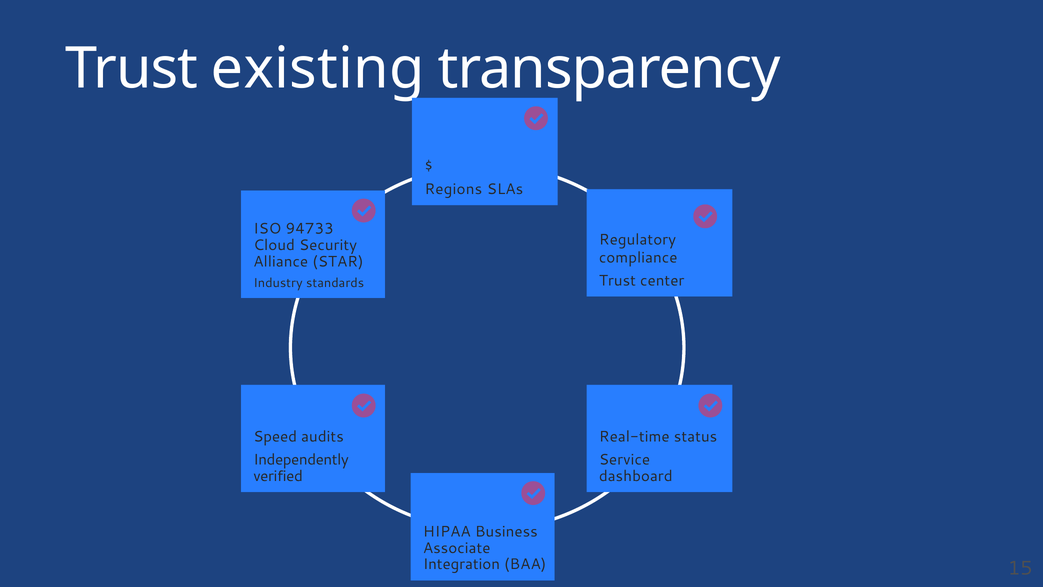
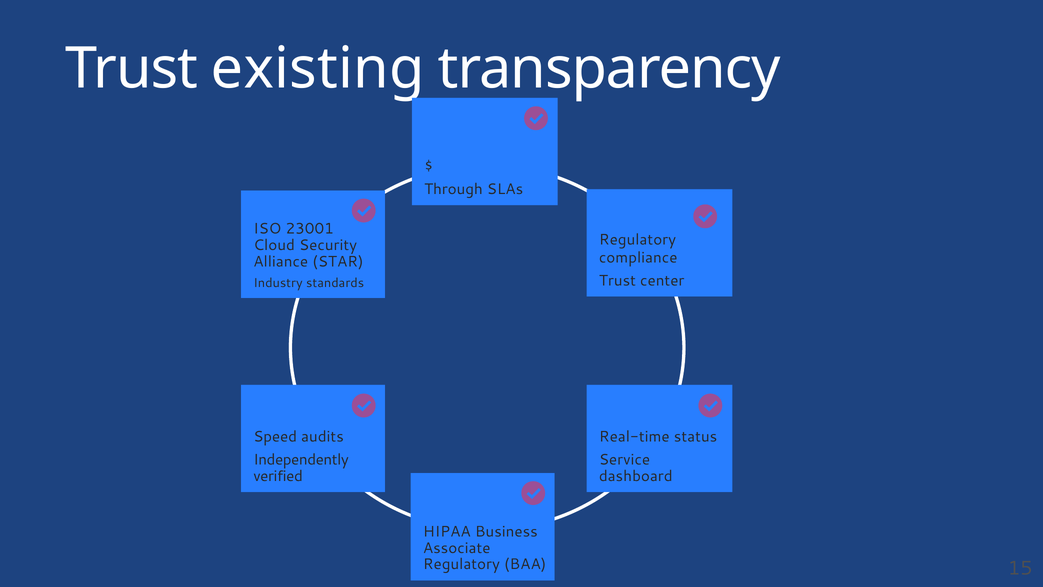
Regions: Regions -> Through (453, 189)
94733: 94733 -> 23001 (310, 229)
Integration: Integration -> Regulatory (461, 564)
